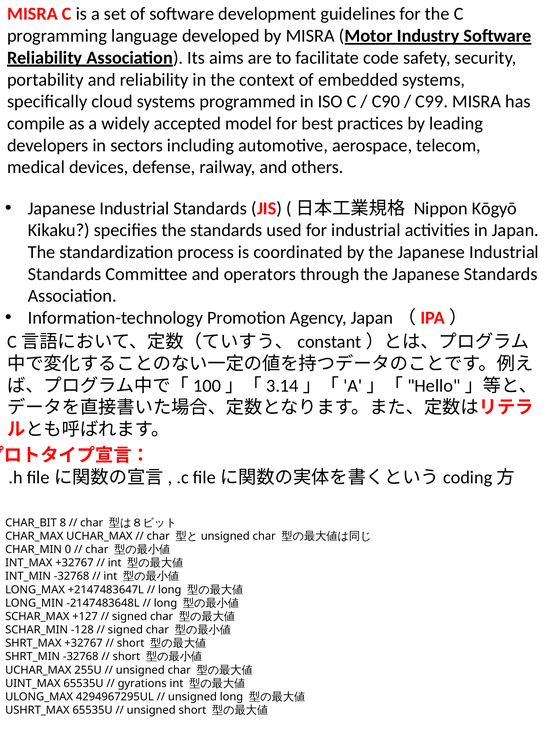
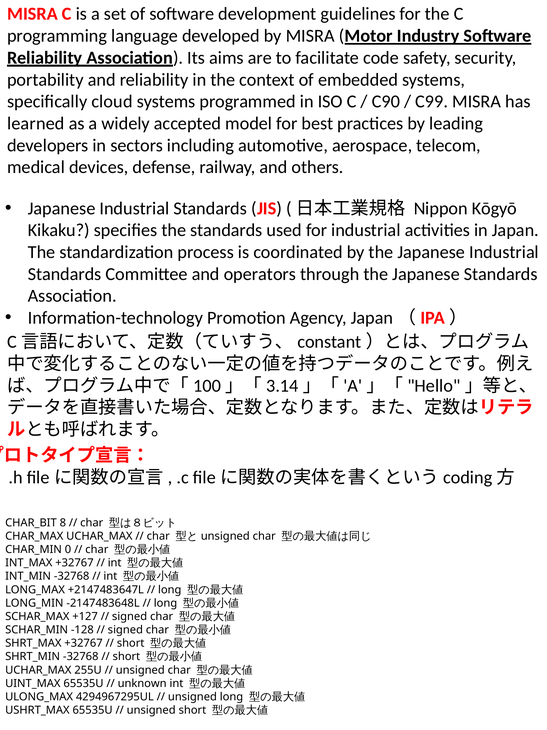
compile: compile -> learned (36, 123)
gyrations: gyrations -> unknown (142, 683)
